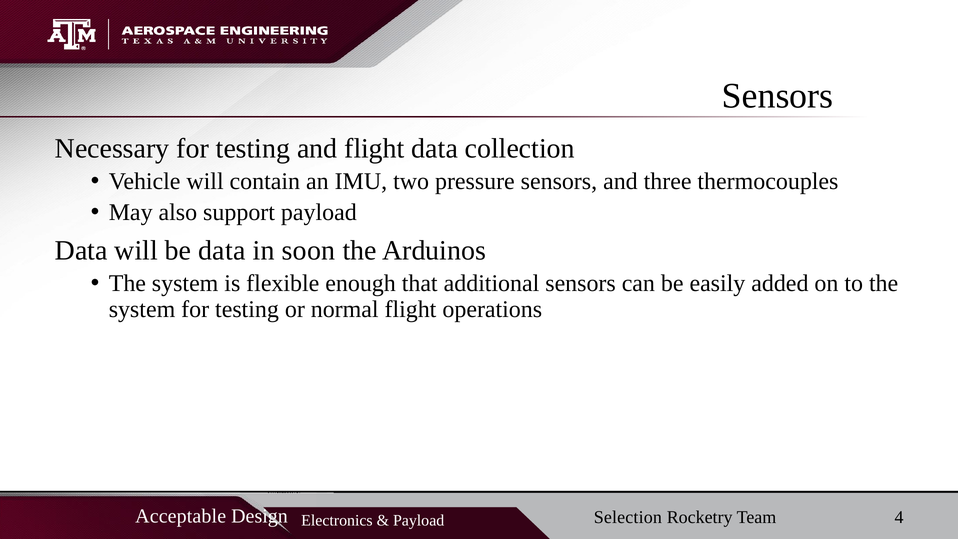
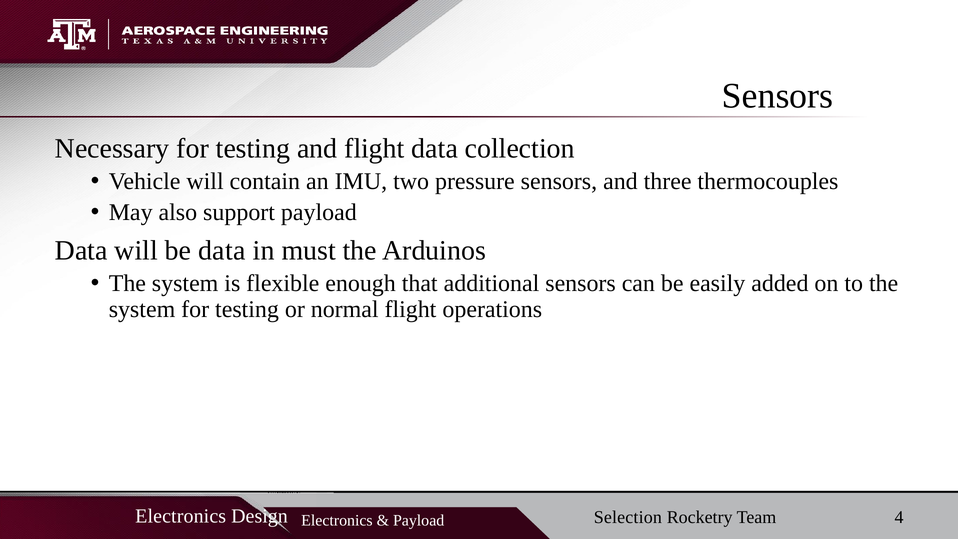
soon: soon -> must (309, 250)
Acceptable: Acceptable -> Electronics (181, 516)
